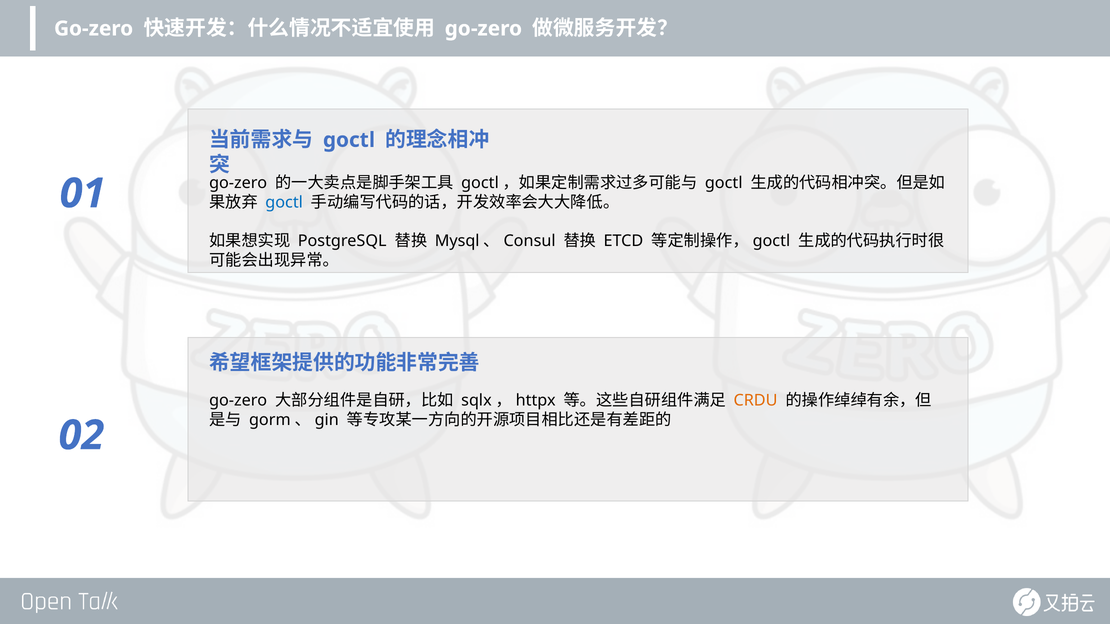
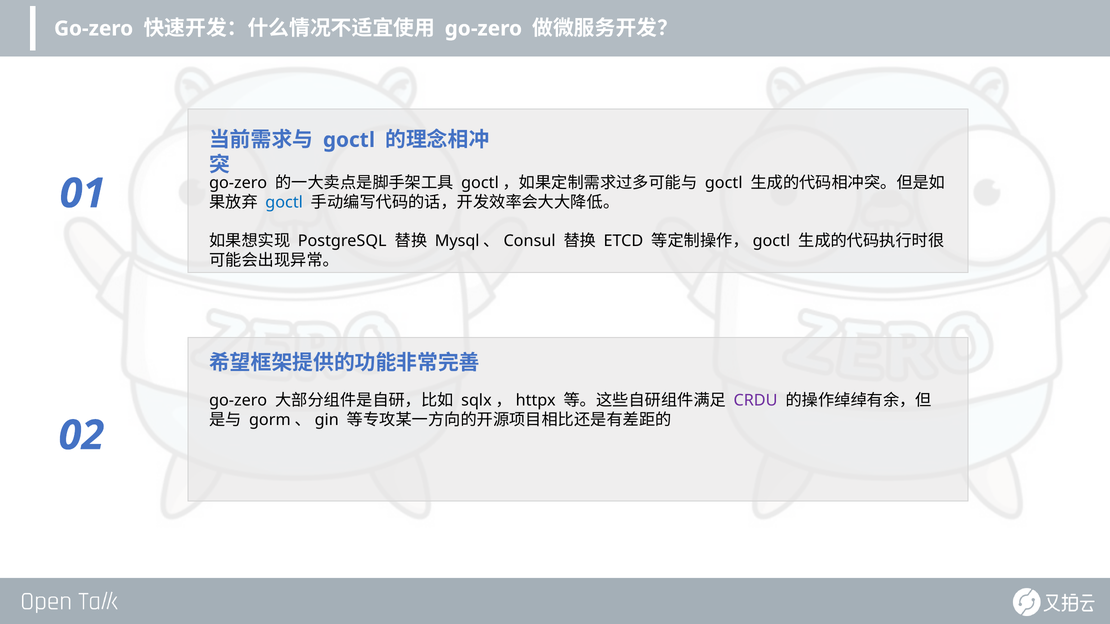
CRDU colour: orange -> purple (756, 401)
